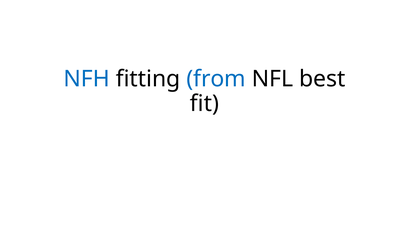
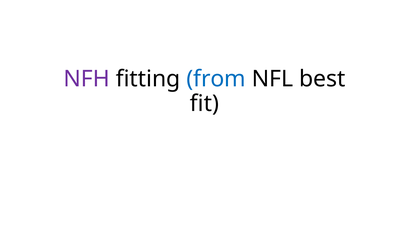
NFH colour: blue -> purple (87, 79)
